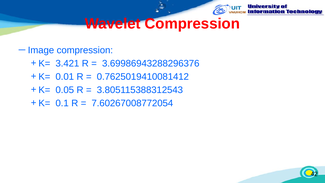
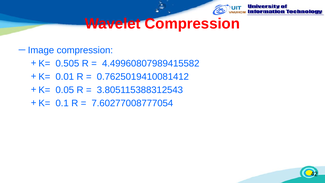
3.421: 3.421 -> 0.505 (67, 63)
3.69986943288296376: 3.69986943288296376 -> 4.49960807989415582 (151, 63)
7.60267008772054: 7.60267008772054 -> 7.60277008777054 (132, 103)
